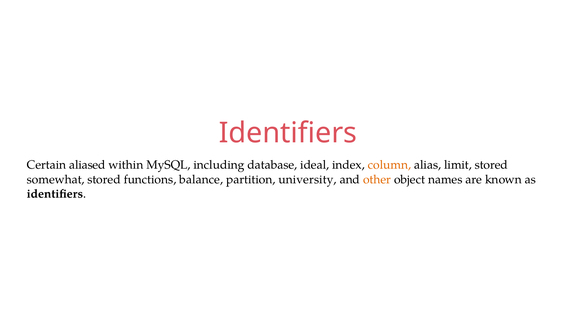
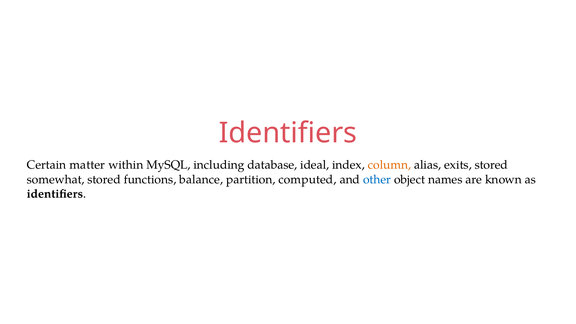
aliased: aliased -> matter (87, 165)
limit: limit -> exits (458, 165)
university: university -> computed (307, 179)
other colour: orange -> blue (377, 179)
